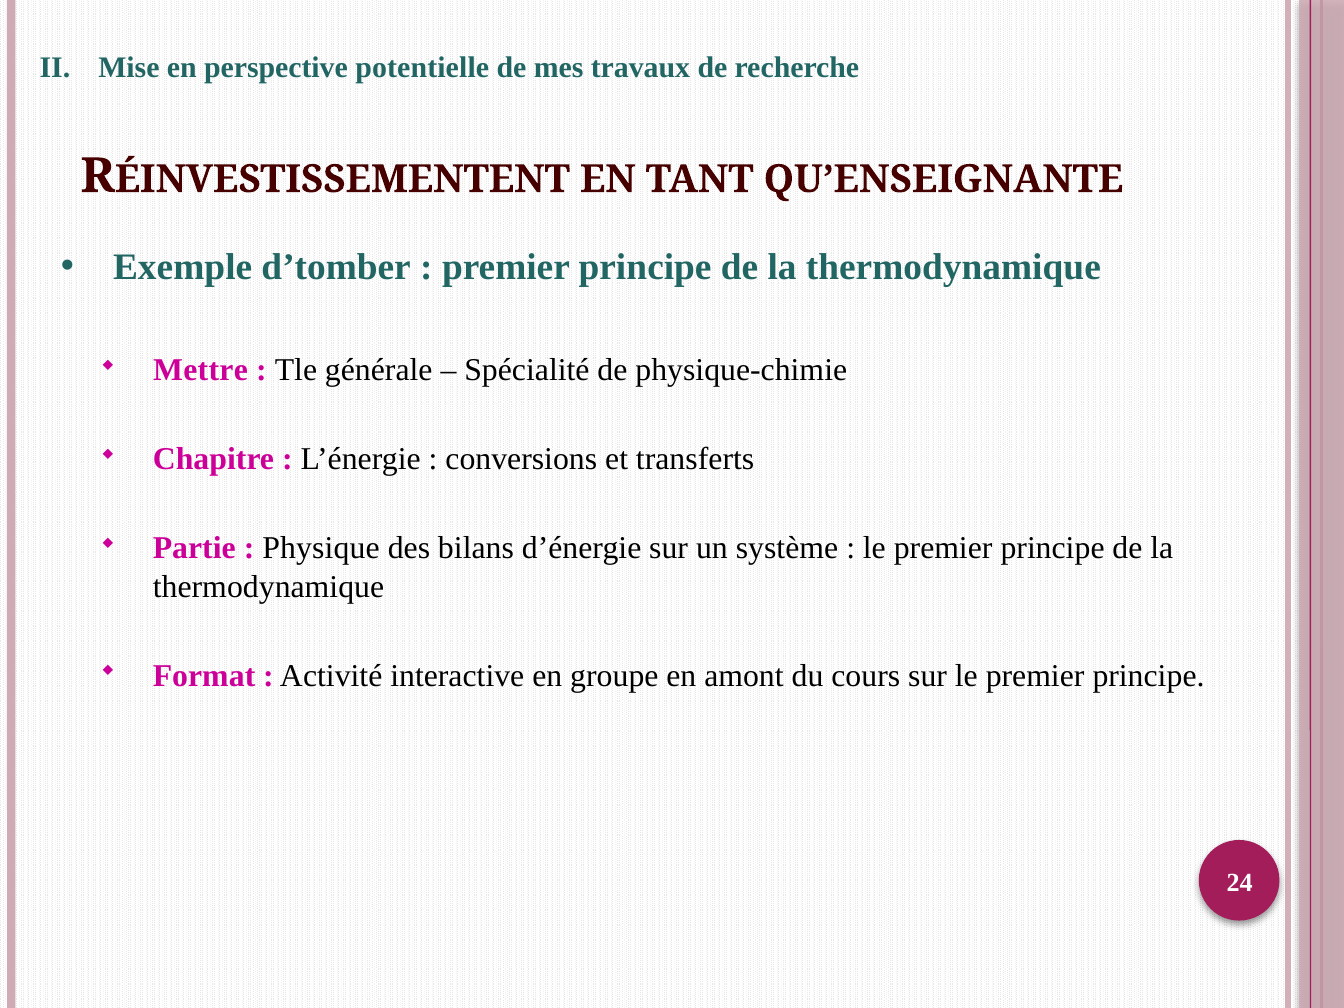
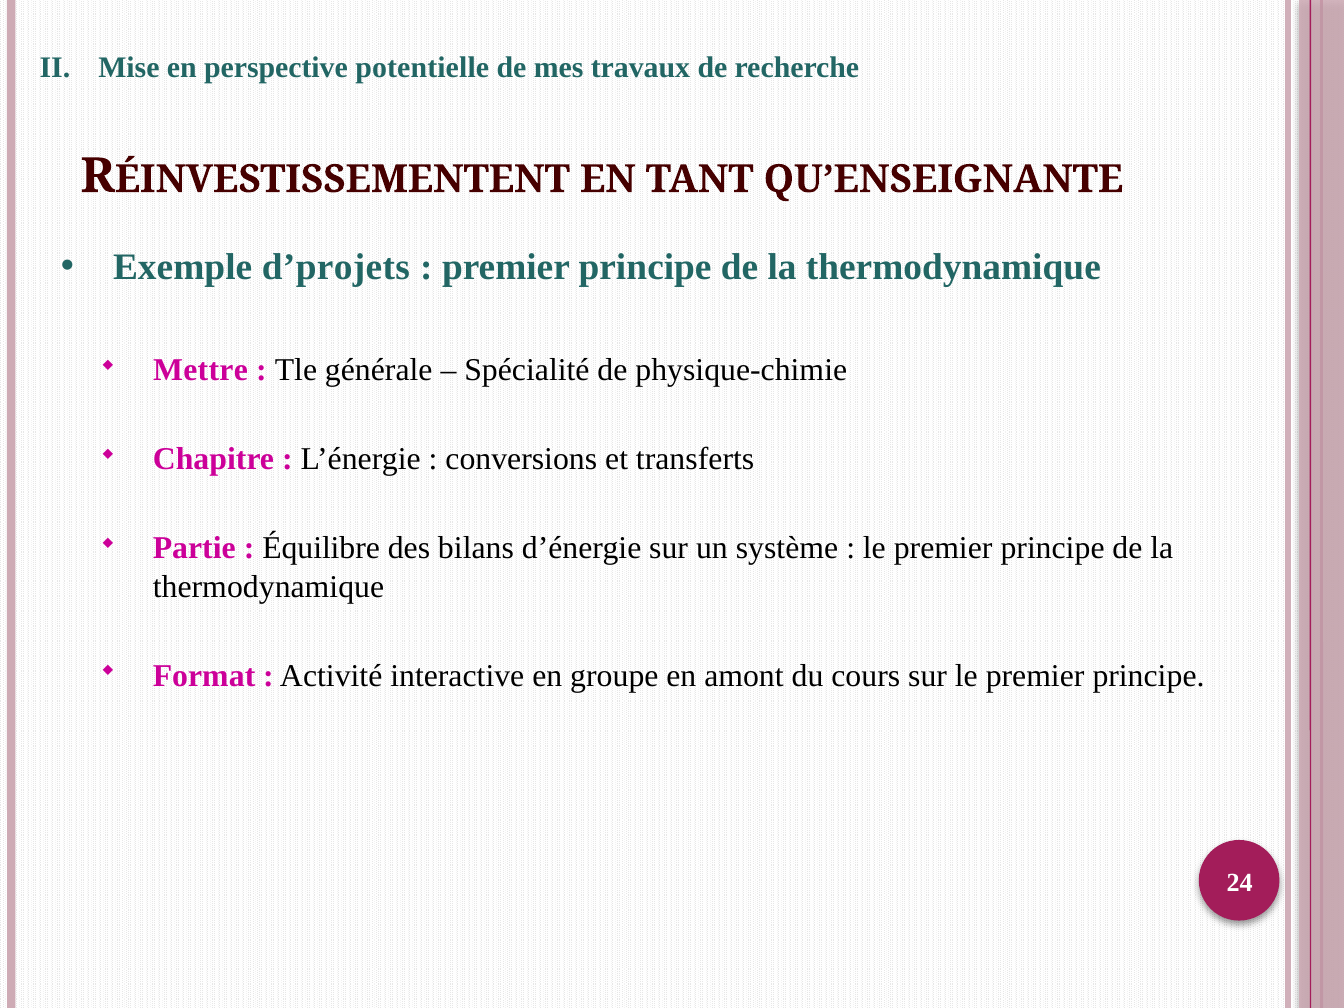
d’tomber: d’tomber -> d’projets (336, 267)
Physique: Physique -> Équilibre (321, 548)
